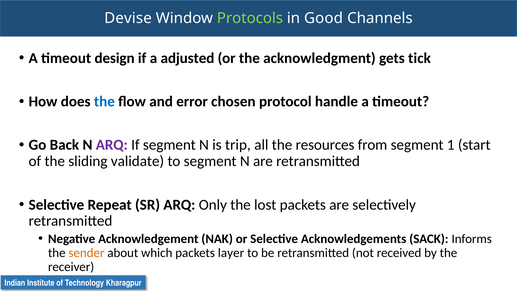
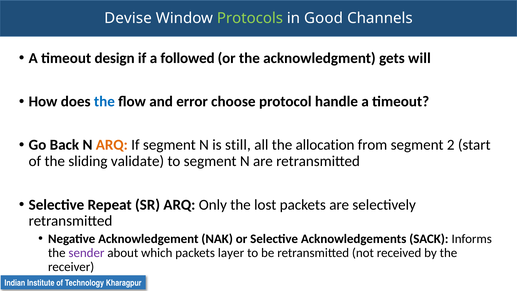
adjusted: adjusted -> followed (188, 58)
tick: tick -> will (420, 58)
chosen: chosen -> choose (233, 102)
ARQ colour: purple -> orange (112, 145)
trip: trip -> still (238, 145)
resources: resources -> allocation (325, 145)
1: 1 -> 2 (451, 145)
sender colour: orange -> purple (86, 253)
